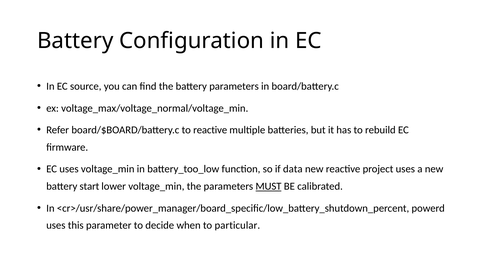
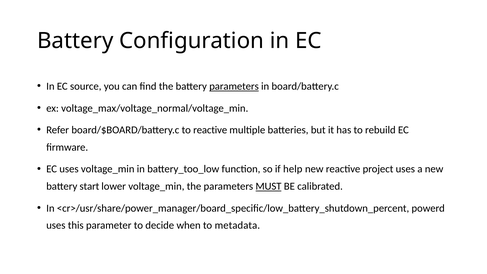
parameters underline: none -> present (234, 86)
data: data -> help (293, 169)
particular: particular -> metadata (237, 225)
